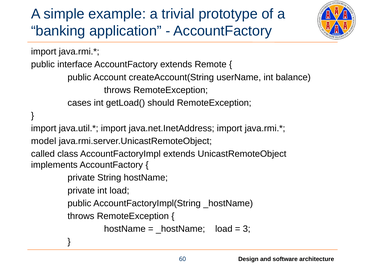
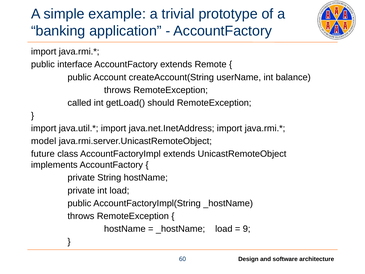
cases: cases -> called (79, 103)
called: called -> future (43, 154)
3: 3 -> 9 (247, 229)
